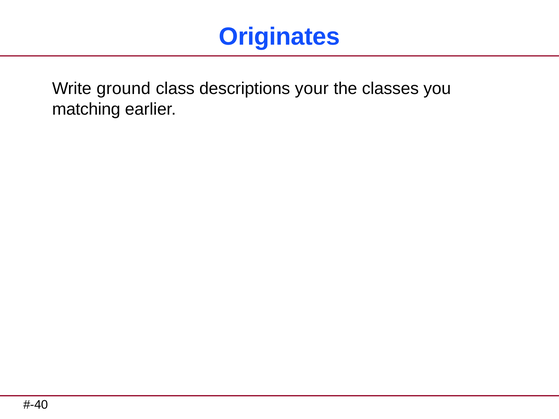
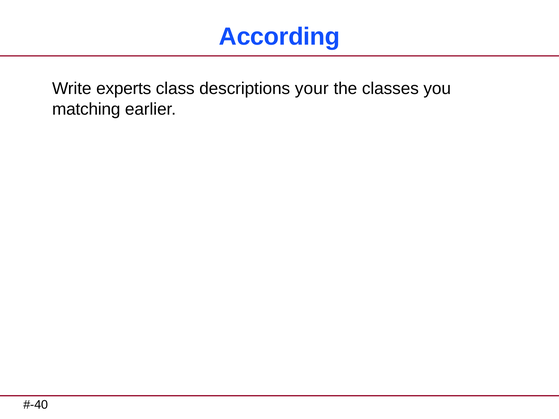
Originates: Originates -> According (280, 37)
ground: ground -> experts (124, 89)
